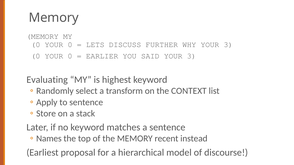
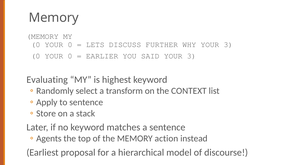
Names: Names -> Agents (49, 139)
recent: recent -> action (166, 139)
